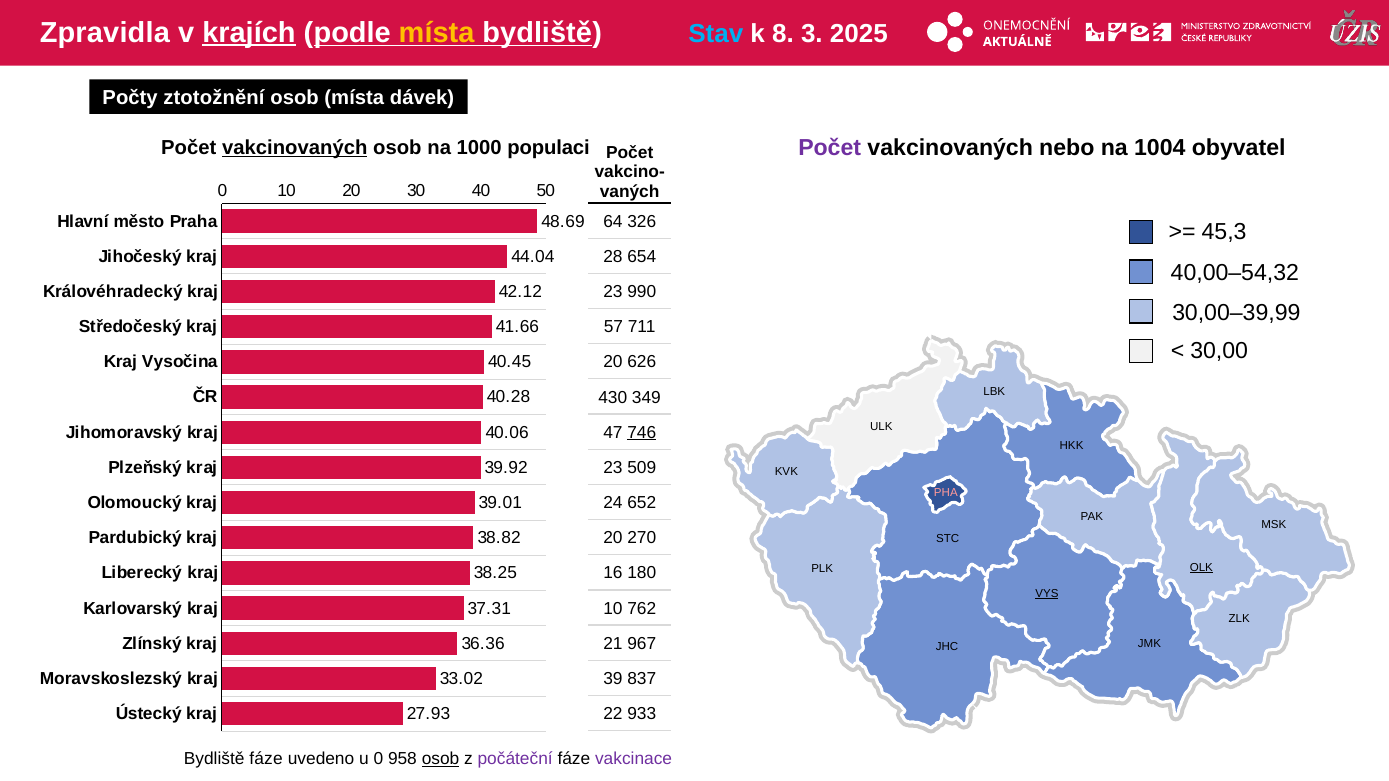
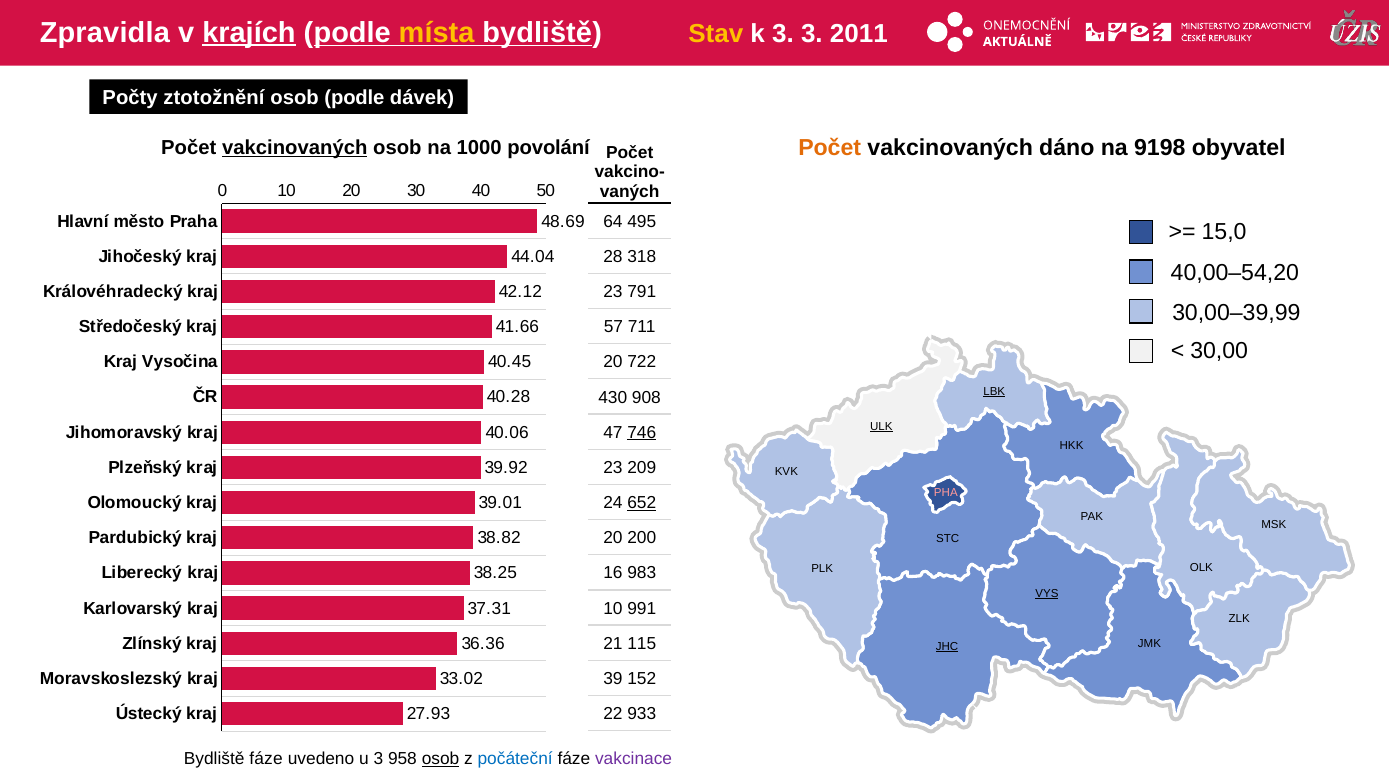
Stav colour: light blue -> yellow (716, 34)
k 8: 8 -> 3 (783, 34)
2025: 2025 -> 2011 (859, 34)
osob místa: místa -> podle (354, 98)
Počet colour: purple -> orange (830, 148)
nebo: nebo -> dáno (1067, 148)
1004: 1004 -> 9198 (1160, 148)
populaci: populaci -> povolání (549, 148)
326: 326 -> 495 (642, 222)
45,3: 45,3 -> 15,0 (1224, 232)
654: 654 -> 318 (642, 257)
40,00–54,32: 40,00–54,32 -> 40,00–54,20 (1235, 273)
990: 990 -> 791 (642, 292)
626: 626 -> 722 (642, 362)
LBK underline: none -> present (994, 392)
349: 349 -> 908 (646, 397)
ULK underline: none -> present (881, 426)
509: 509 -> 209 (642, 468)
652 underline: none -> present (642, 503)
270: 270 -> 200 (642, 538)
OLK underline: present -> none (1201, 568)
180: 180 -> 983 (642, 573)
762: 762 -> 991 (642, 609)
967: 967 -> 115 (642, 644)
JHC underline: none -> present (947, 647)
837: 837 -> 152 (642, 679)
u 0: 0 -> 3 (378, 759)
počáteční colour: purple -> blue (515, 759)
